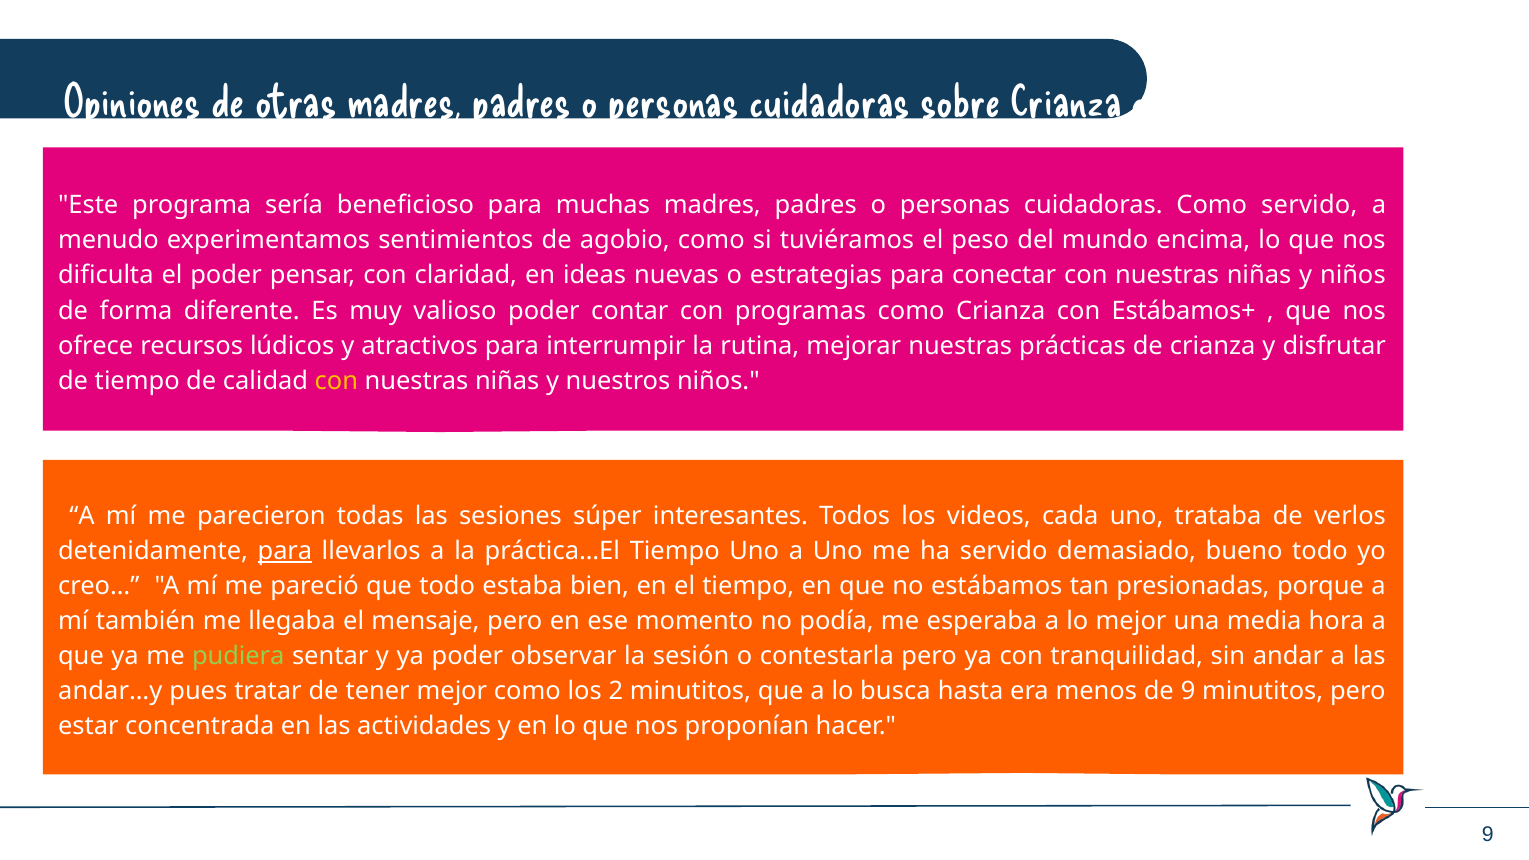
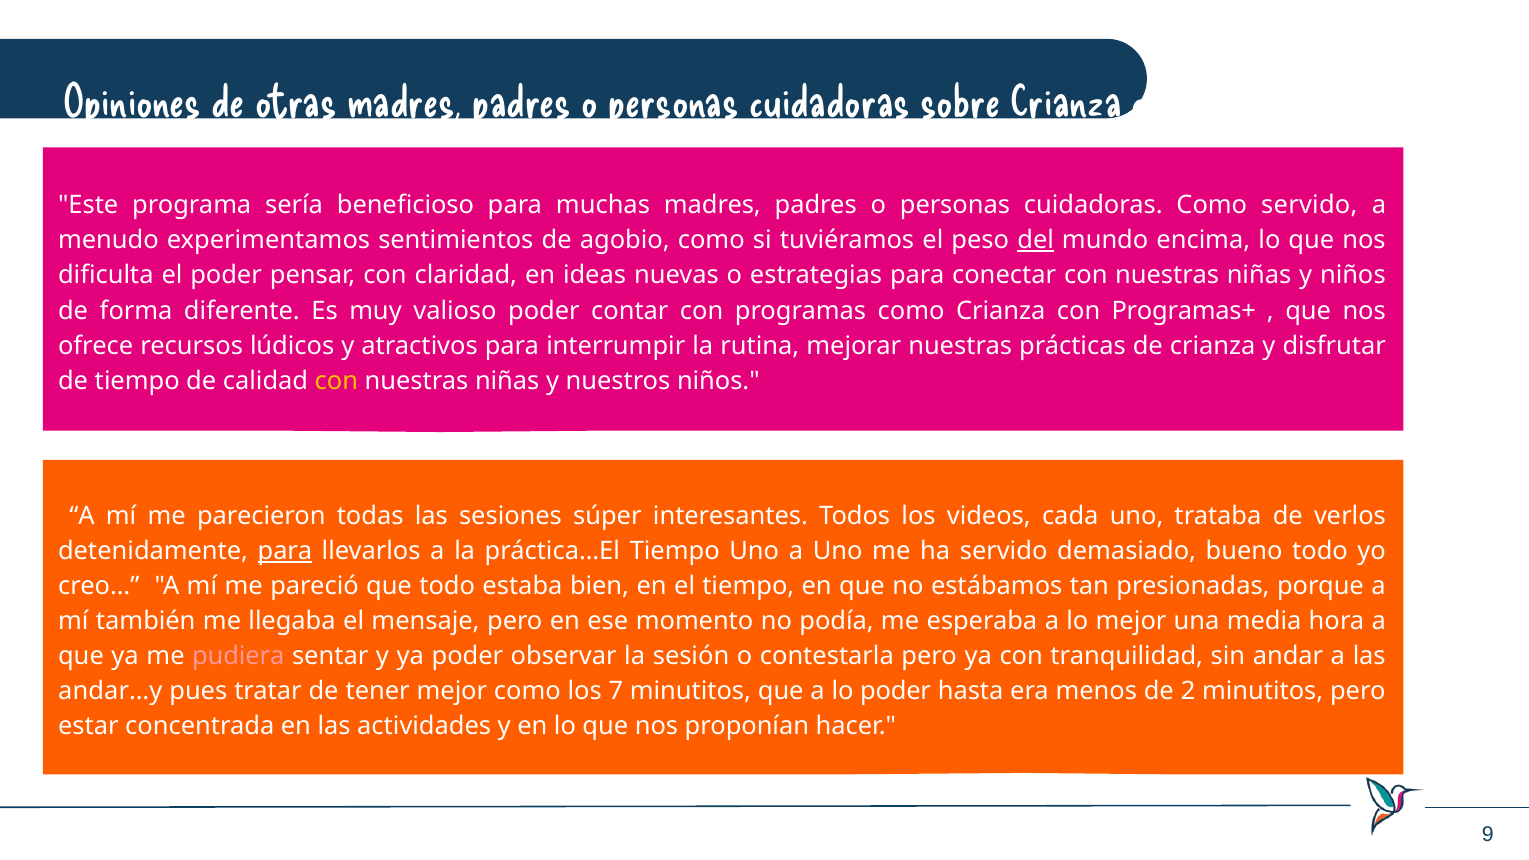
del underline: none -> present (1036, 240)
Estábamos+: Estábamos+ -> Programas+ (1184, 311)
pudiera colour: light green -> pink (238, 656)
2: 2 -> 7 (616, 692)
lo busca: busca -> poder (896, 692)
de 9: 9 -> 2 (1188, 692)
